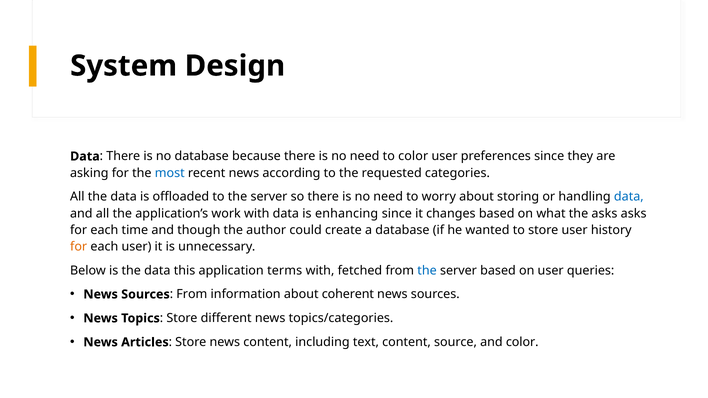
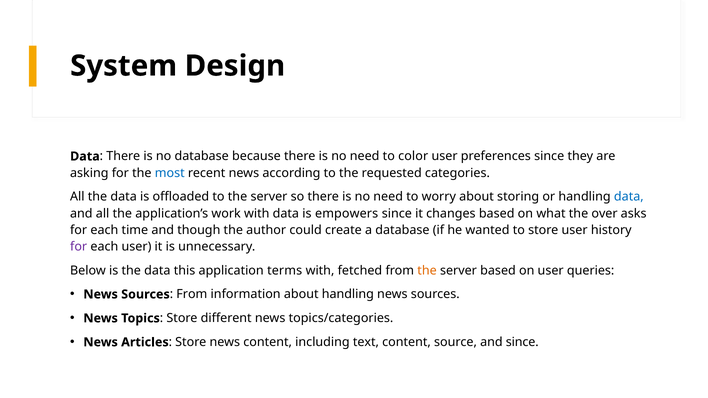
enhancing: enhancing -> empowers (347, 214)
the asks: asks -> over (605, 214)
for colour: orange -> purple (79, 247)
the colour: blue -> orange (427, 271)
about coherent: coherent -> handling (348, 294)
and color: color -> since (522, 342)
